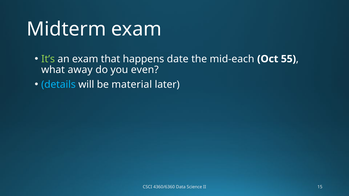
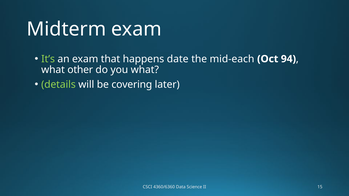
55: 55 -> 94 (288, 59)
away: away -> other (80, 70)
you even: even -> what (145, 70)
details colour: light blue -> light green (58, 85)
material: material -> covering (132, 85)
